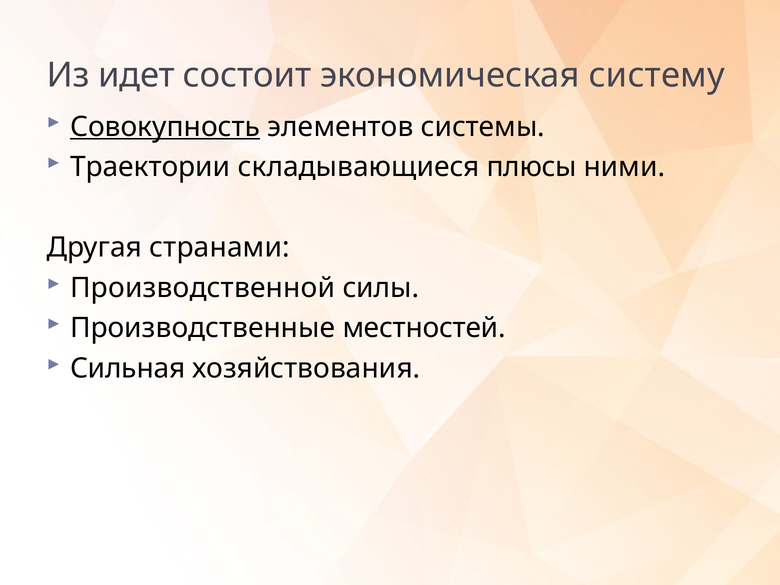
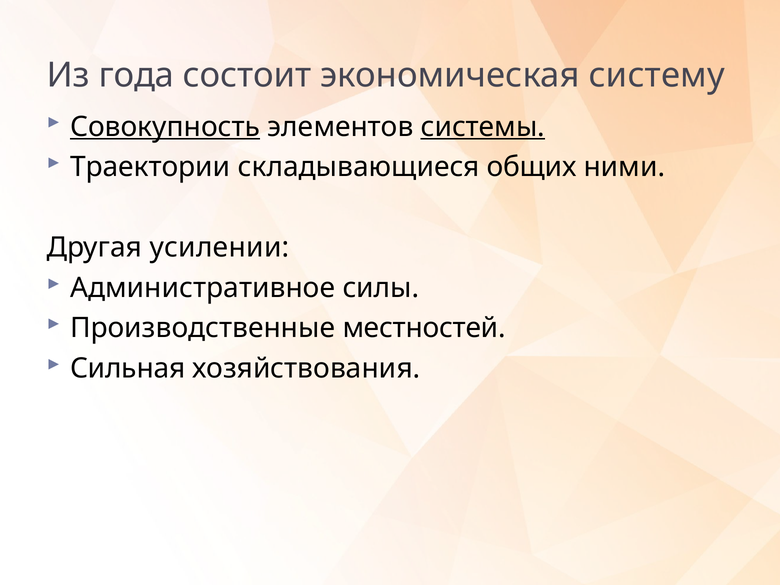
идет: идет -> года (136, 75)
системы underline: none -> present (483, 127)
плюсы: плюсы -> общих (532, 167)
странами: странами -> усилении (219, 248)
Производственной: Производственной -> Административное (203, 288)
